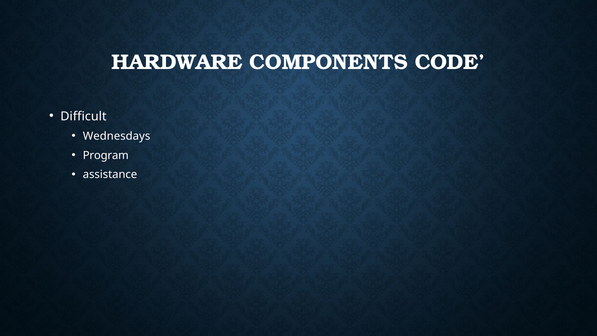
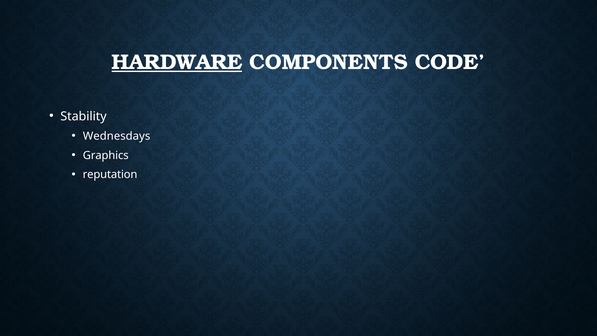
HARDWARE underline: none -> present (177, 62)
Difficult: Difficult -> Stability (84, 116)
Program: Program -> Graphics (106, 155)
assistance: assistance -> reputation (110, 174)
